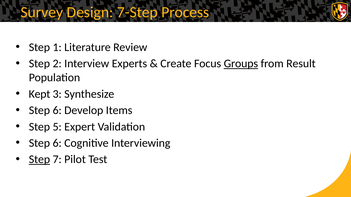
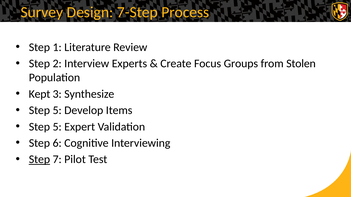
Groups underline: present -> none (241, 64)
Result: Result -> Stolen (301, 64)
6: 6 -> 5 (57, 111)
